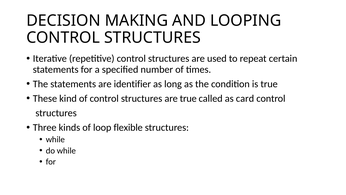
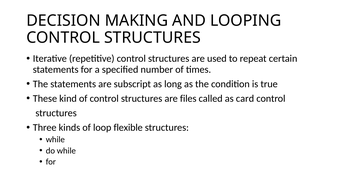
identifier: identifier -> subscript (132, 84)
are true: true -> files (188, 98)
